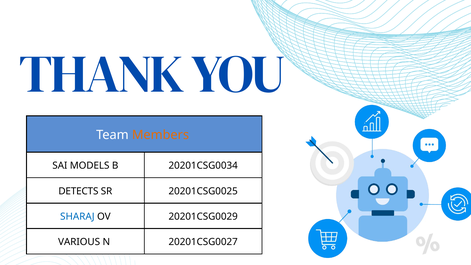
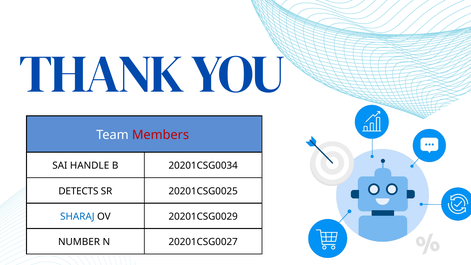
Members colour: orange -> red (160, 135)
MODELS: MODELS -> HANDLE (90, 166)
VARIOUS: VARIOUS -> NUMBER (79, 242)
